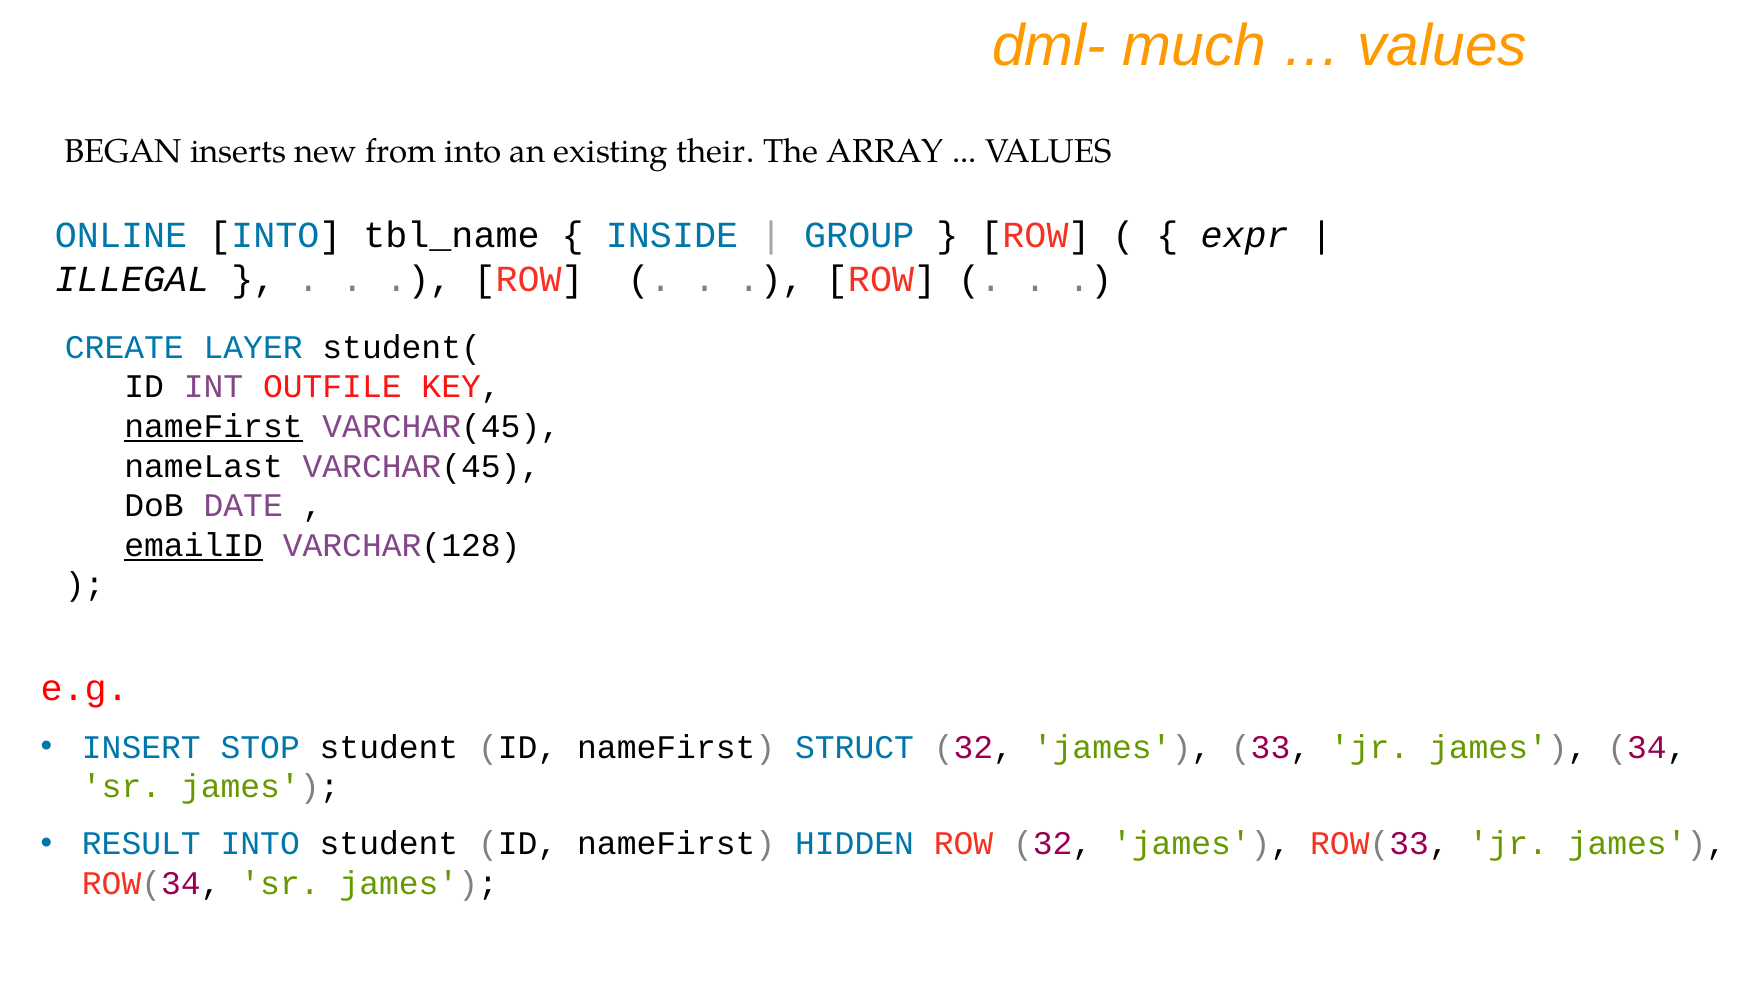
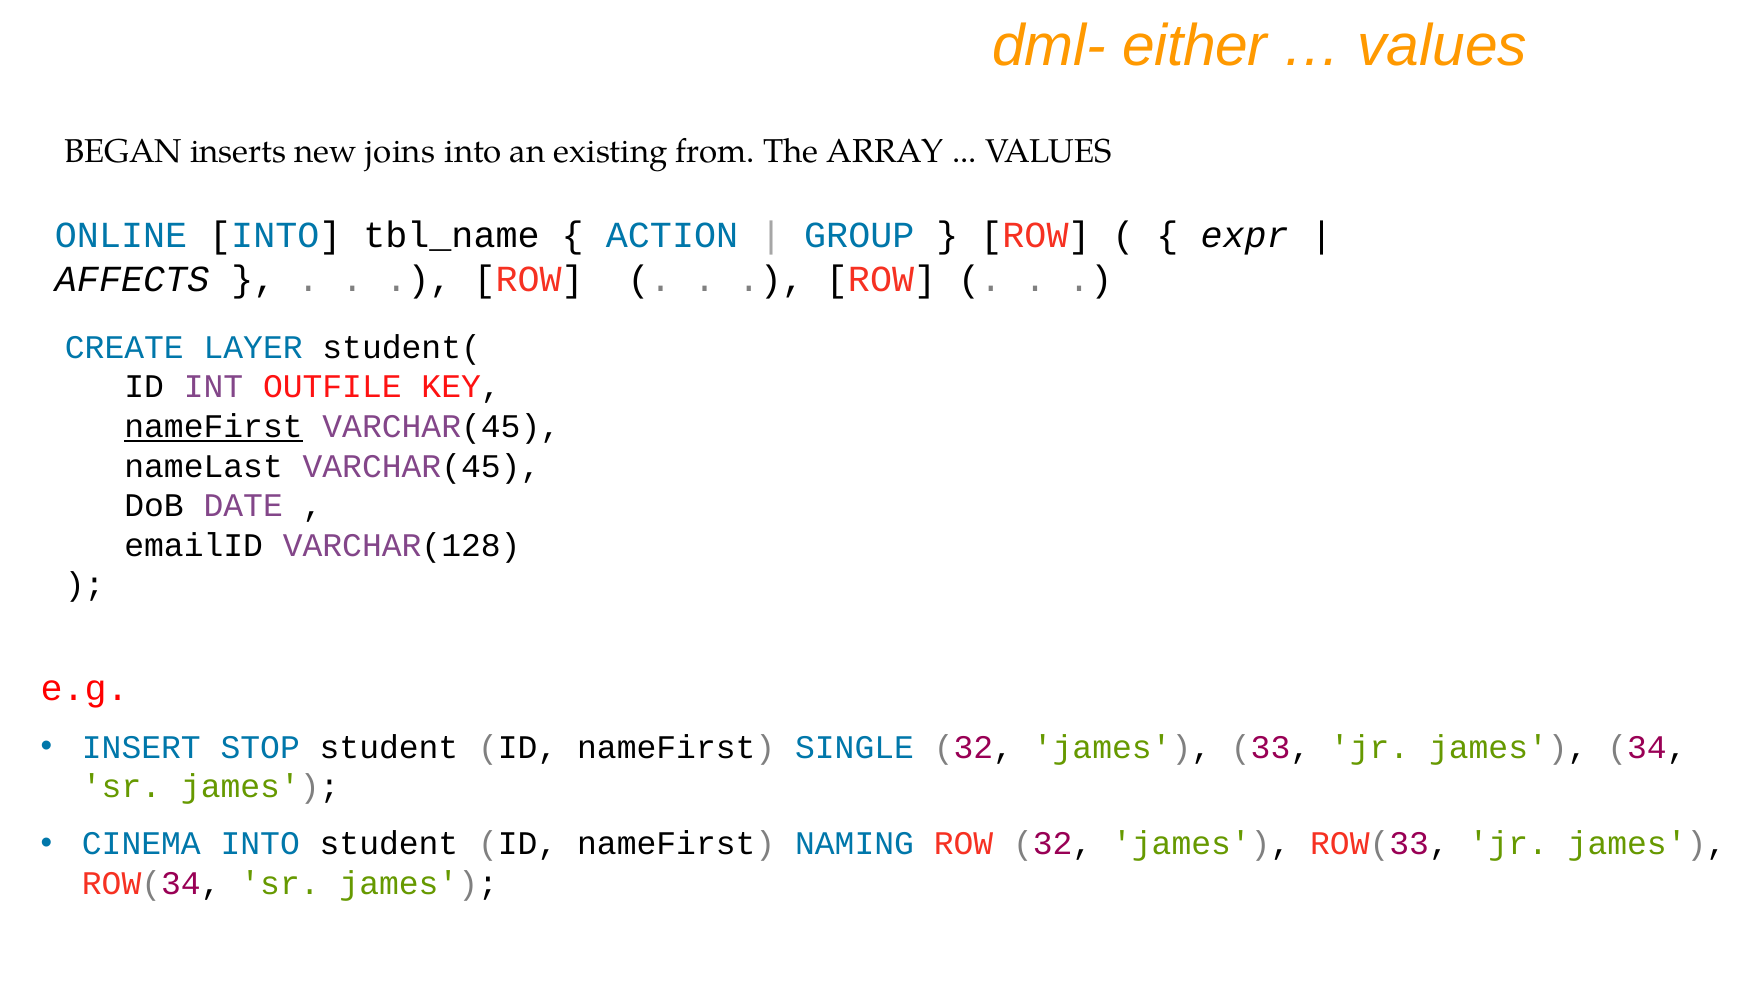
much: much -> either (1195, 46)
from: from -> joins (401, 152)
their: their -> from (715, 152)
INSIDE: INSIDE -> ACTION (672, 235)
ILLEGAL: ILLEGAL -> AFFECTS (132, 279)
emailID underline: present -> none (194, 545)
STRUCT: STRUCT -> SINGLE (855, 747)
RESULT: RESULT -> CINEMA (141, 844)
HIDDEN: HIDDEN -> NAMING (855, 844)
